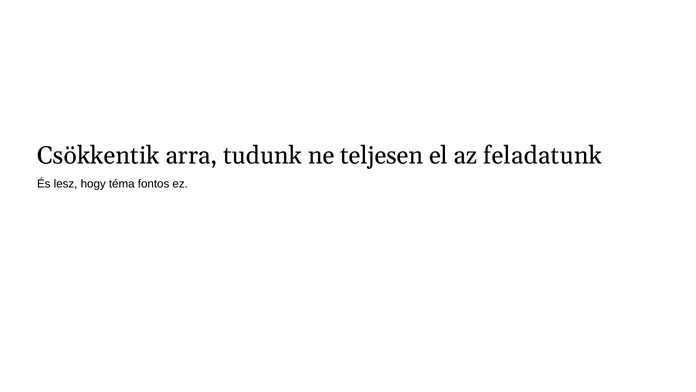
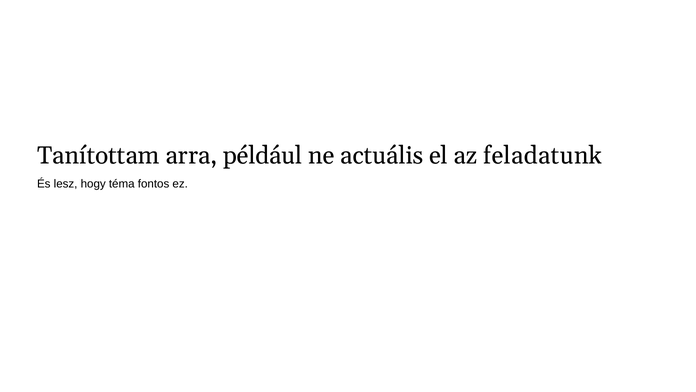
Csökkentik: Csökkentik -> Tanítottam (98, 155)
tudunk: tudunk -> például (263, 155)
teljesen: teljesen -> actuális (382, 155)
